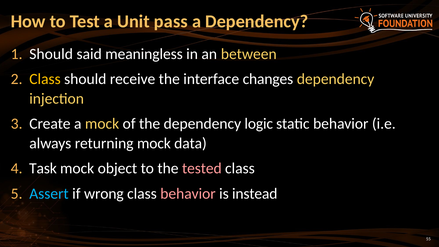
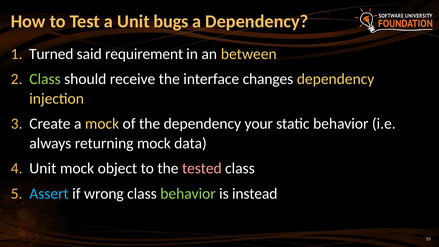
pass: pass -> bugs (171, 21)
Should: Should -> Turned (51, 54)
meaningless: meaningless -> requirement (144, 54)
Class colour: yellow -> light green (45, 79)
logic: logic -> your (259, 124)
Task: Task -> Unit (43, 168)
behavior colour: pink -> light green (188, 194)
